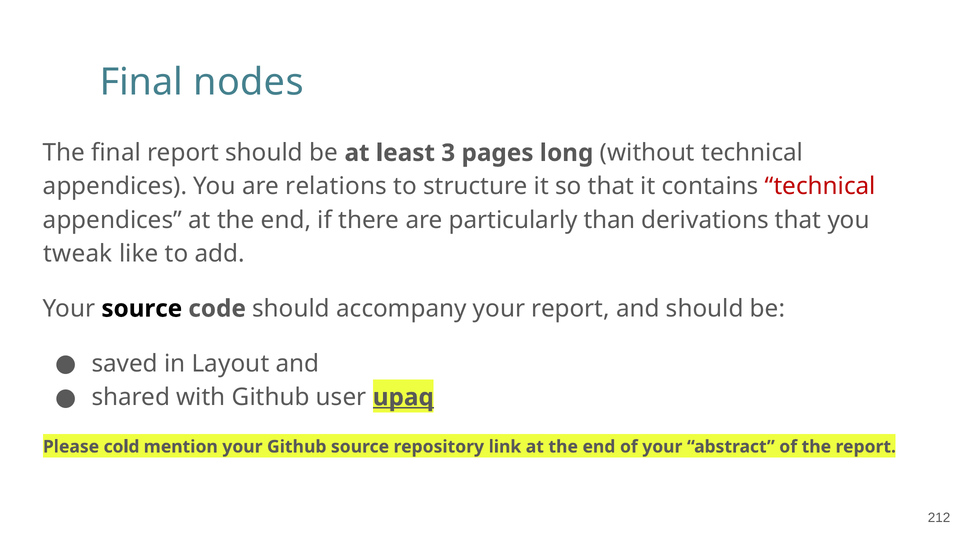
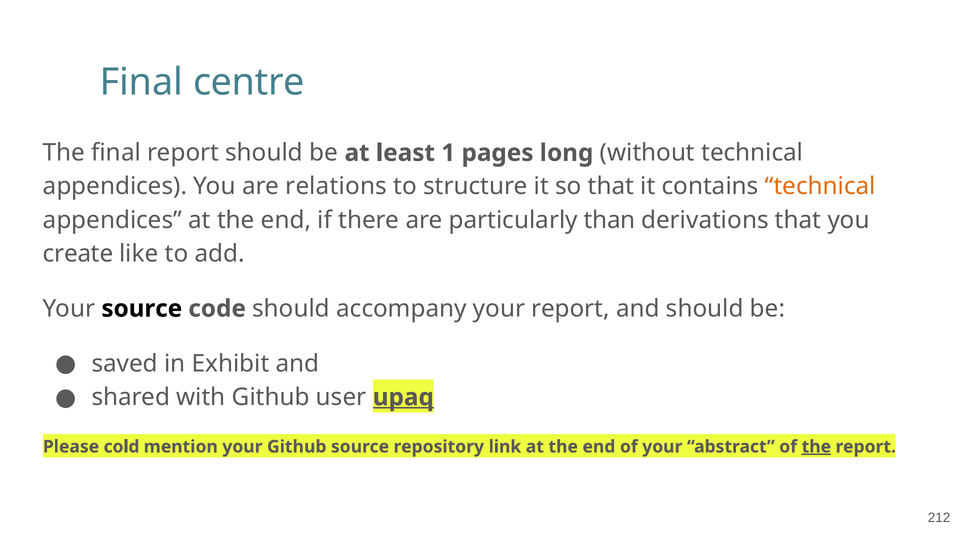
nodes: nodes -> centre (249, 82)
3: 3 -> 1 (448, 153)
technical colour: red -> orange (820, 187)
tweak: tweak -> create (78, 254)
Layout: Layout -> Exhibit (231, 364)
the underline: none -> present (816, 447)
